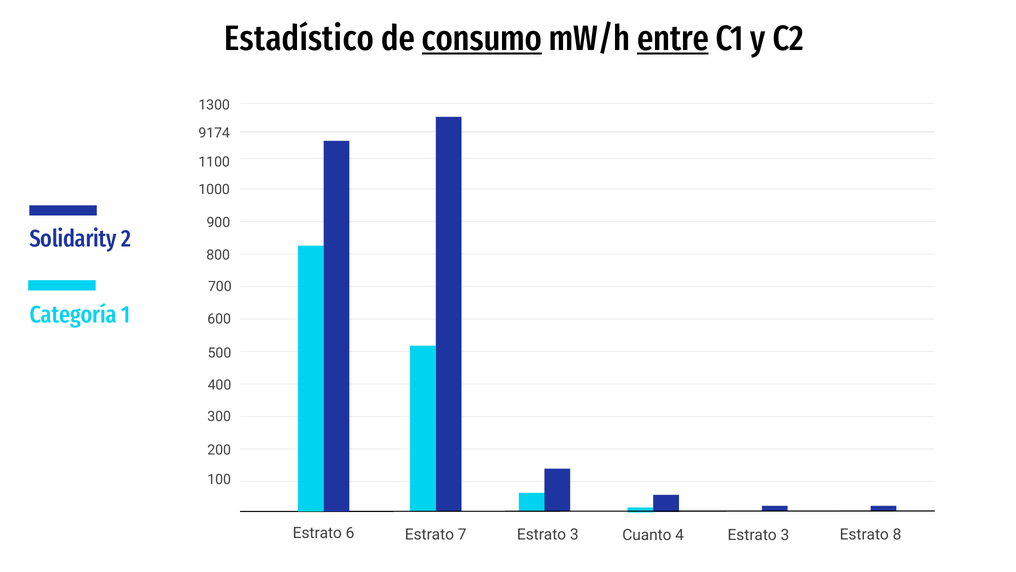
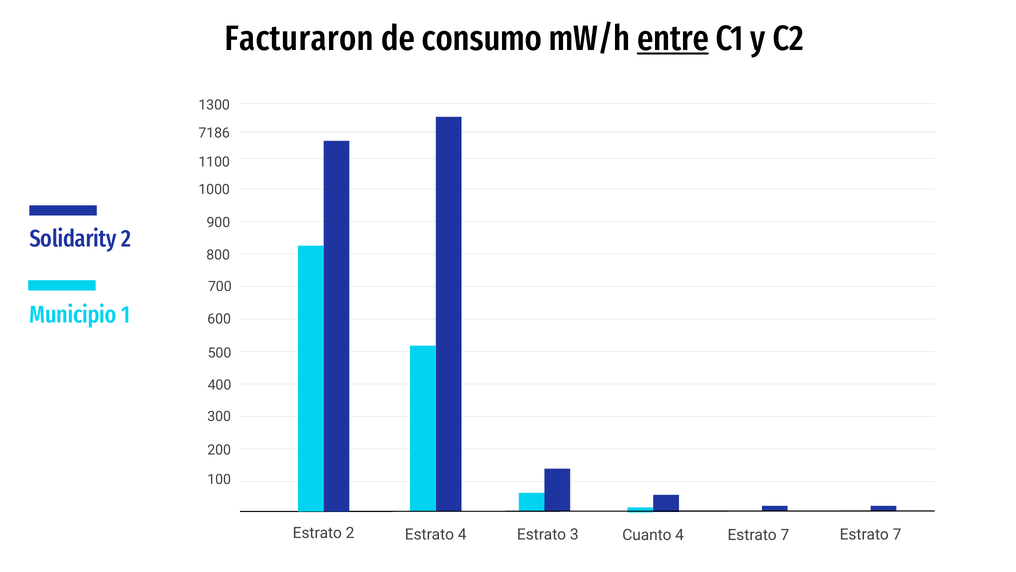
Estadístico: Estadístico -> Facturaron (299, 38)
consumo underline: present -> none (482, 38)
9174: 9174 -> 7186 (214, 133)
Categoría: Categoría -> Municipio (73, 315)
Estrato 6: 6 -> 2 (350, 533)
Estrato 7: 7 -> 4 (462, 534)
4 Estrato 3: 3 -> 7 (785, 535)
8: 8 -> 7 (897, 534)
